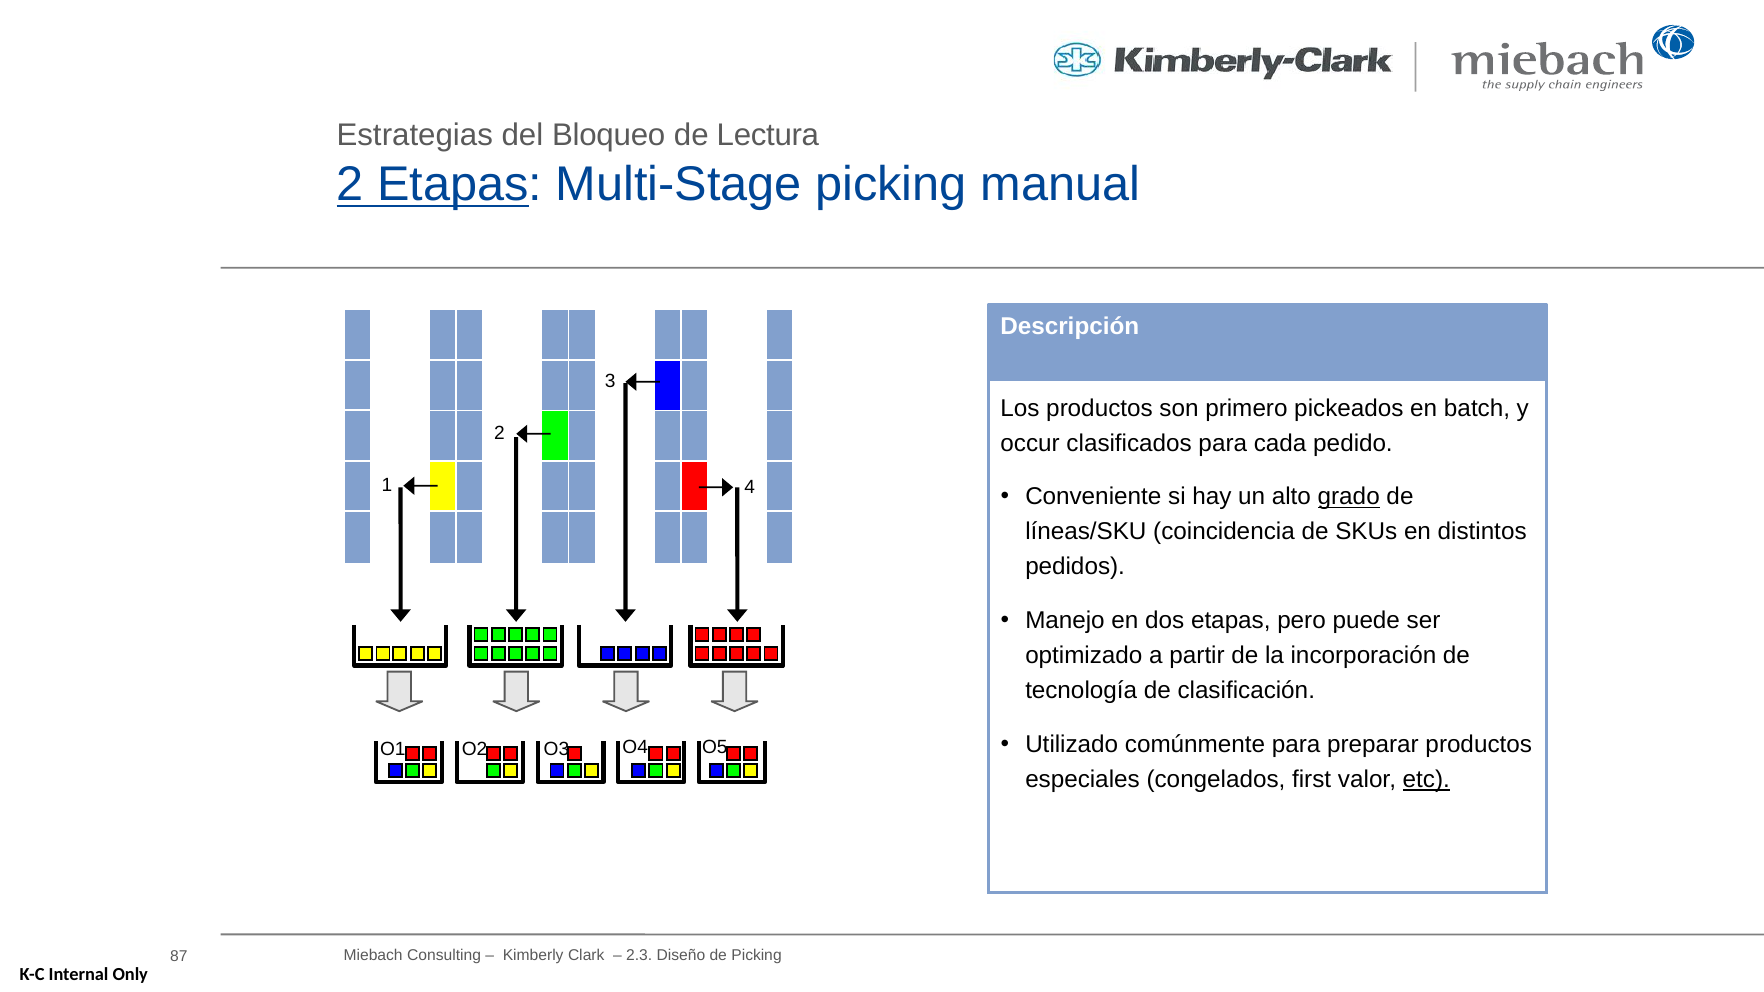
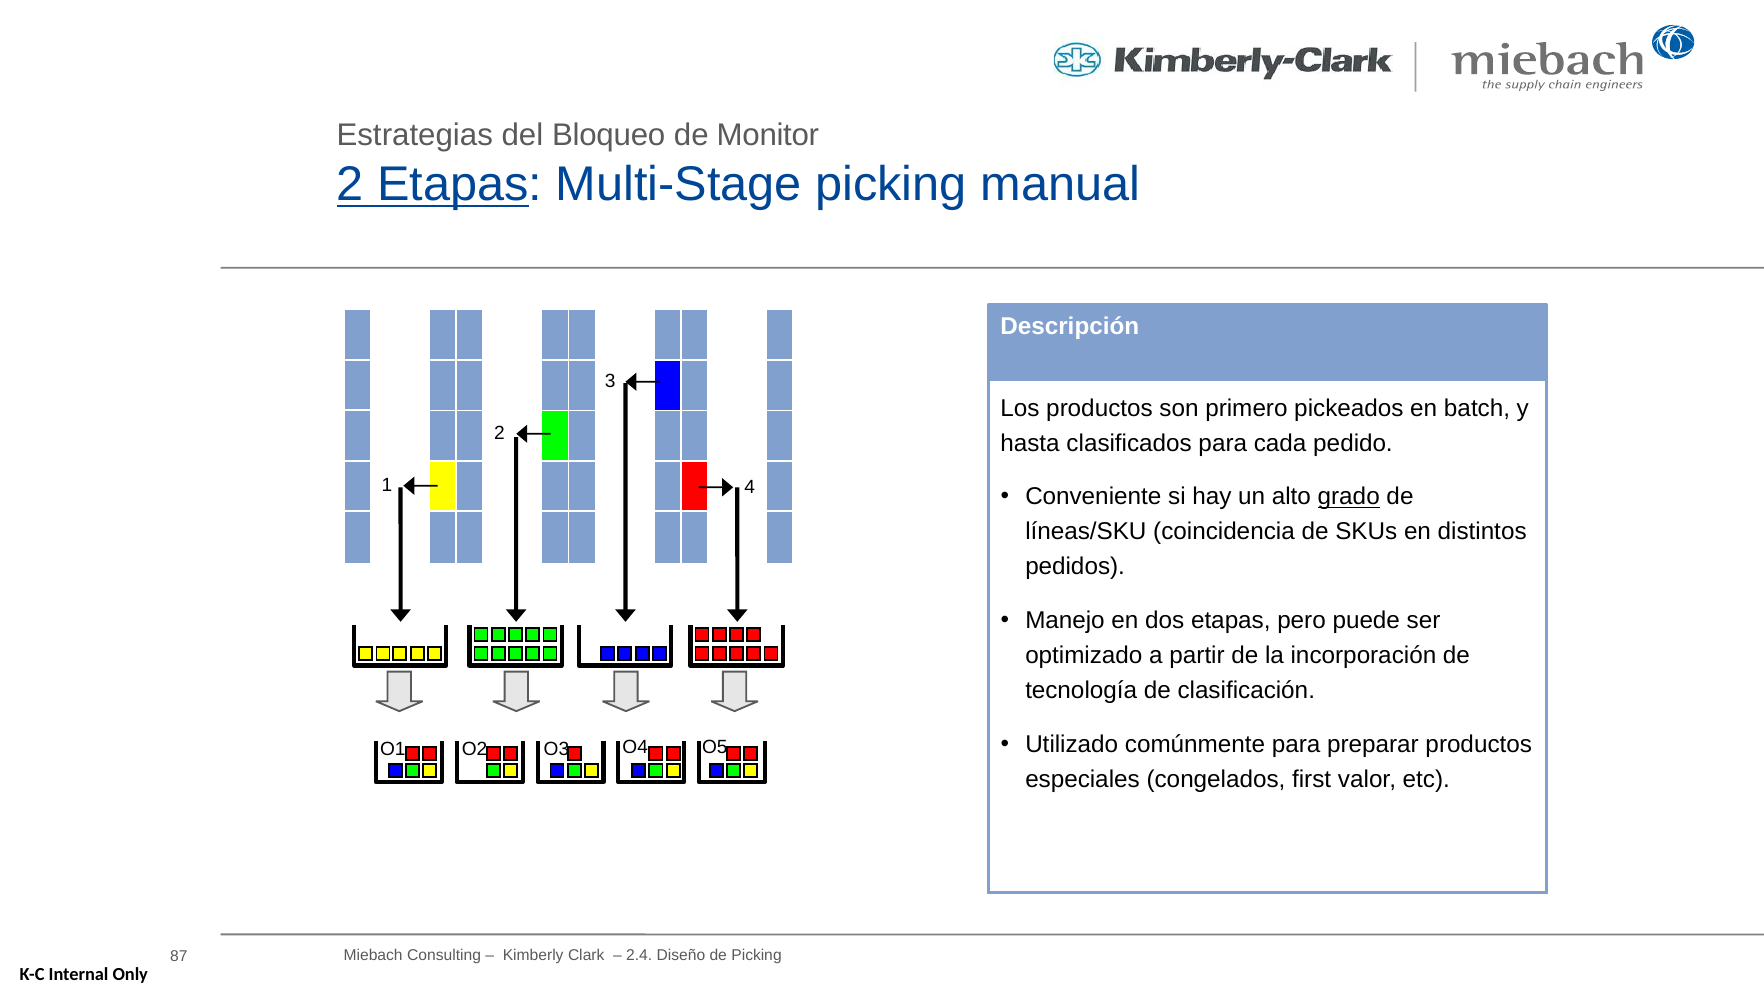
Lectura: Lectura -> Monitor (768, 135)
occur: occur -> hasta (1030, 443)
etc underline: present -> none (1426, 780)
2.3: 2.3 -> 2.4 (639, 955)
